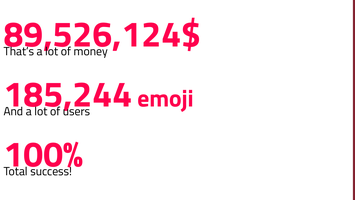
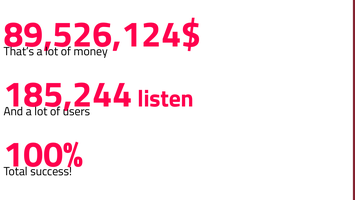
emoji: emoji -> listen (166, 99)
